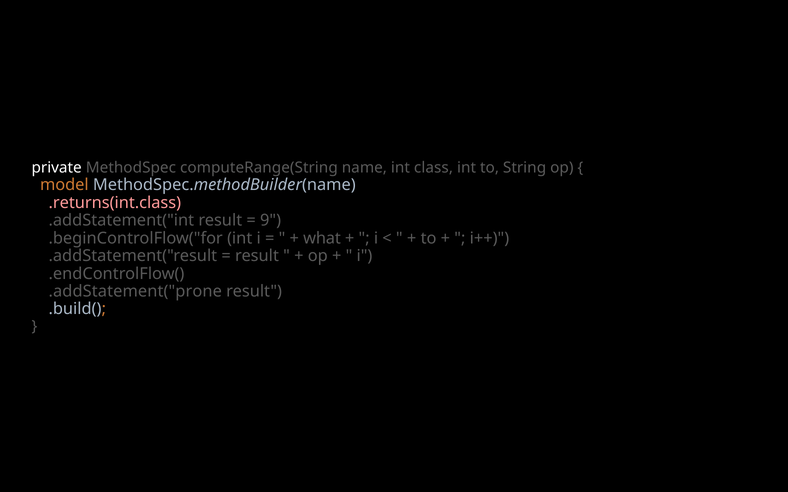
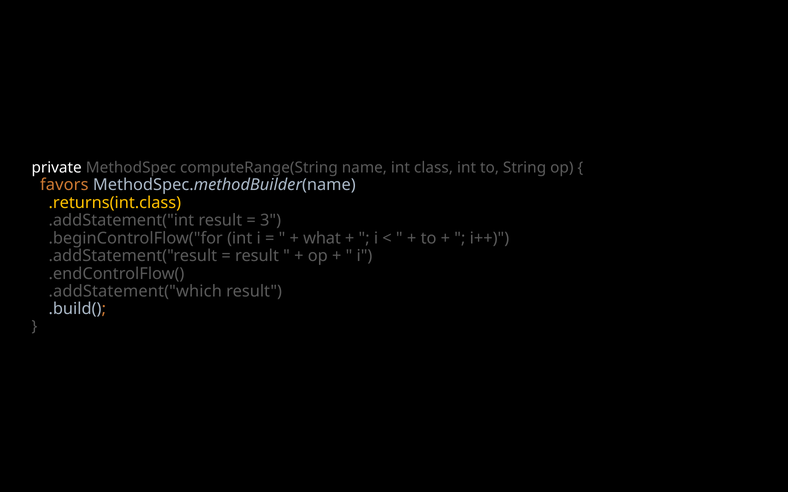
model: model -> favors (64, 185)
.returns(int.class colour: pink -> yellow (115, 203)
9: 9 -> 3 (271, 221)
.addStatement("prone: .addStatement("prone -> .addStatement("which (135, 292)
